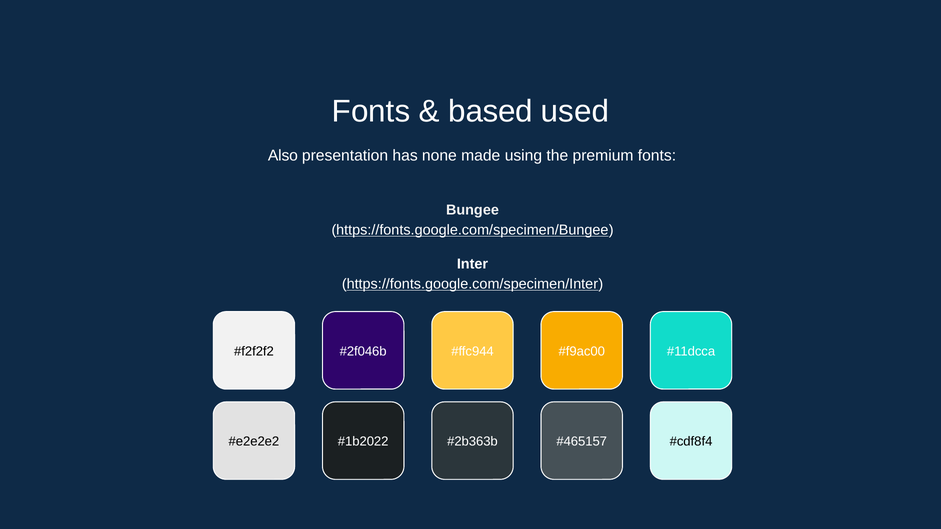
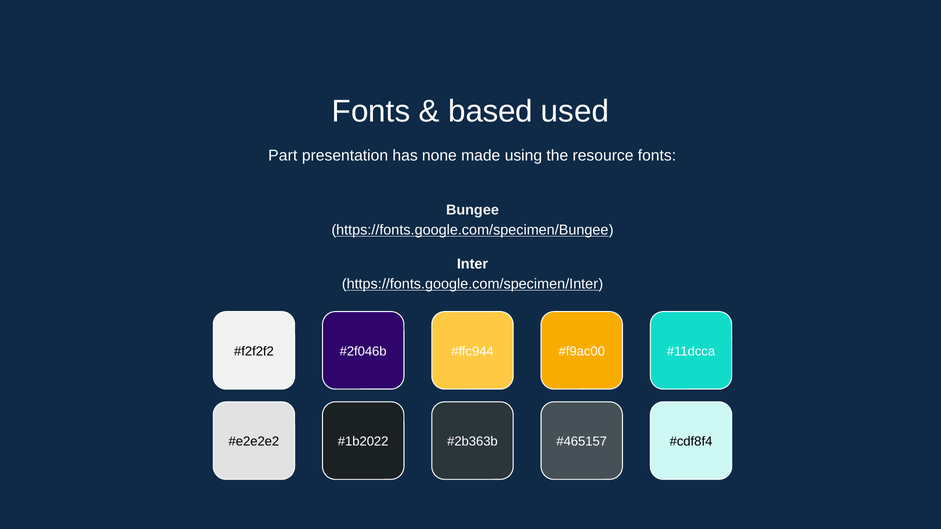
Also: Also -> Part (283, 156)
premium: premium -> resource (603, 156)
